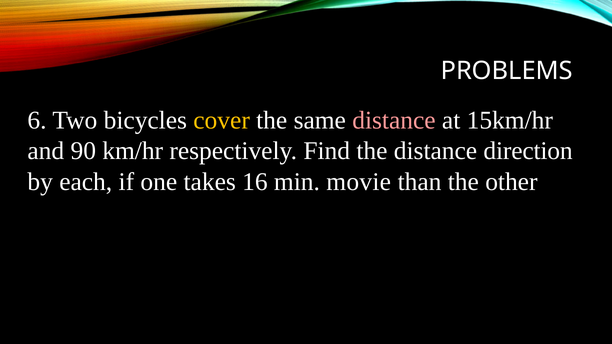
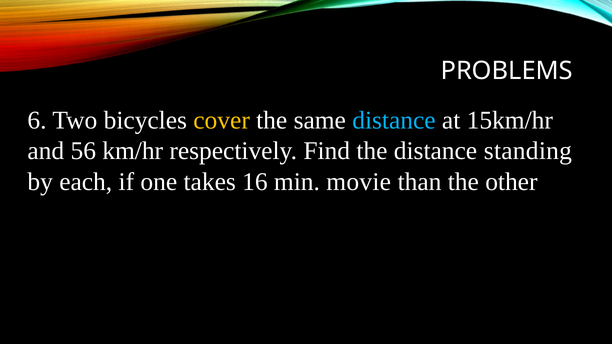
distance colour: pink -> light blue (394, 121)
90: 90 -> 56 (83, 151)
direction: direction -> standing (528, 151)
